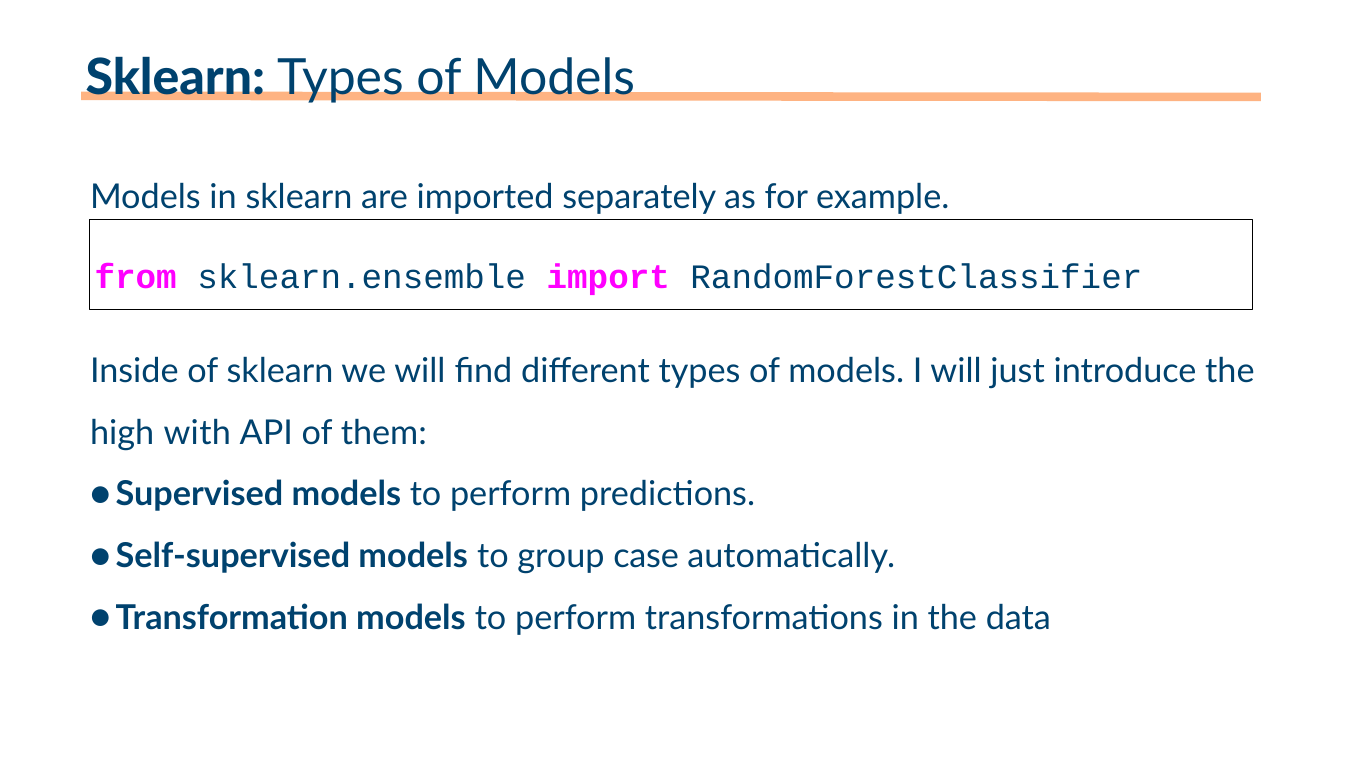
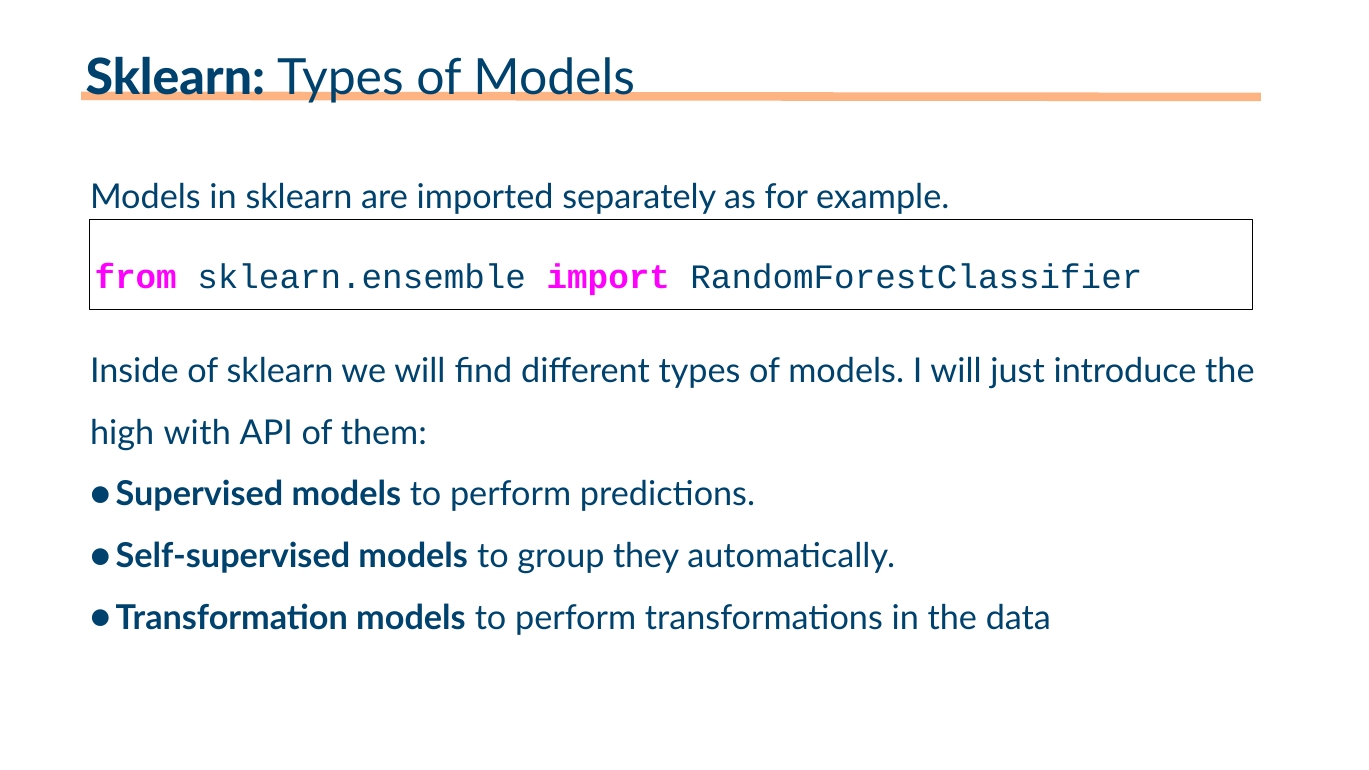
case: case -> they (646, 557)
